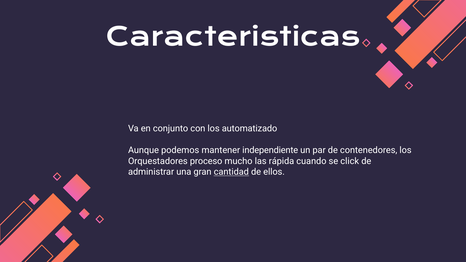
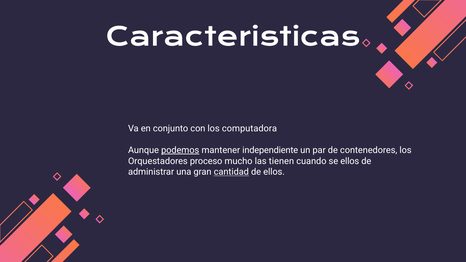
automatizado: automatizado -> computadora (249, 128)
podemos underline: none -> present (180, 150)
rápida: rápida -> tienen (281, 161)
se click: click -> ellos (350, 161)
